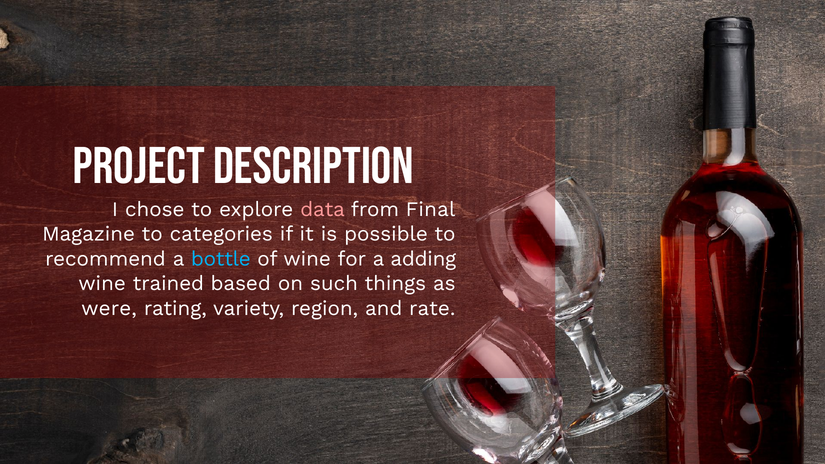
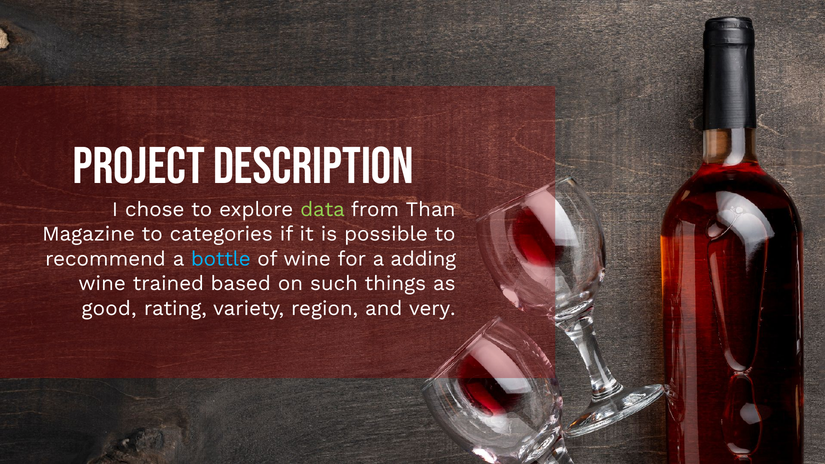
data colour: pink -> light green (323, 209)
Final: Final -> Than (431, 209)
were: were -> good (109, 308)
rate: rate -> very (432, 308)
